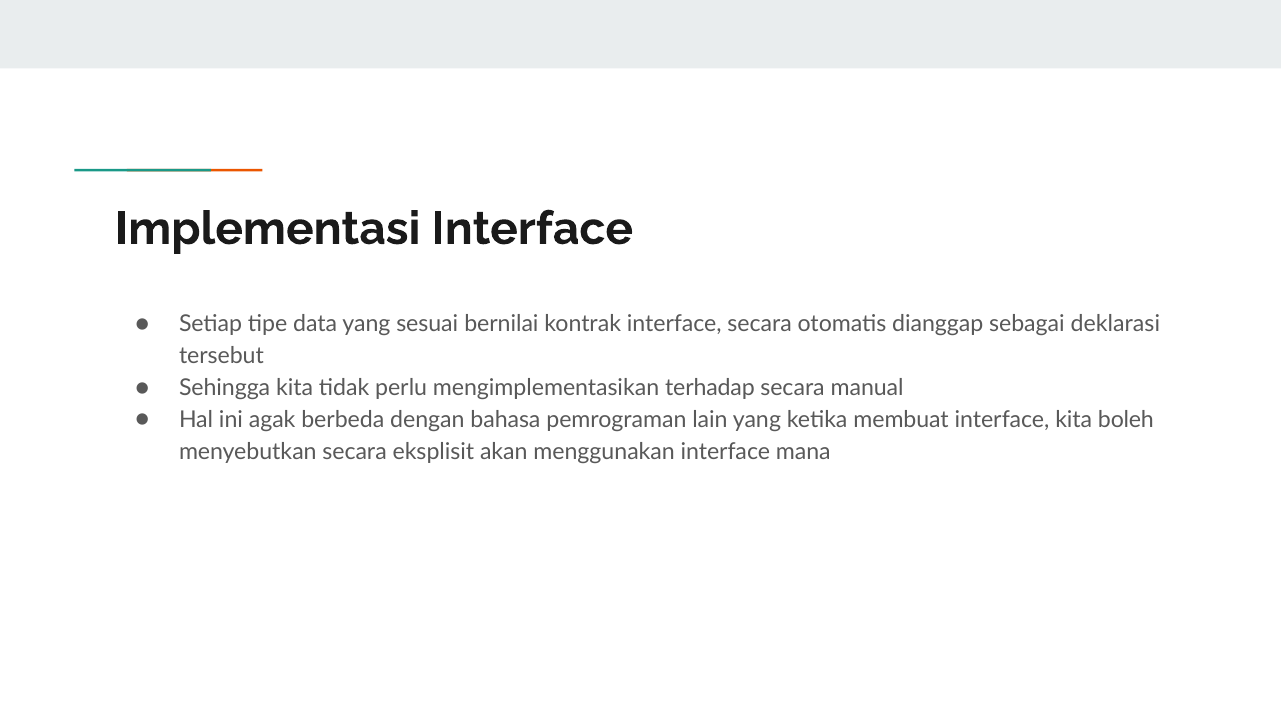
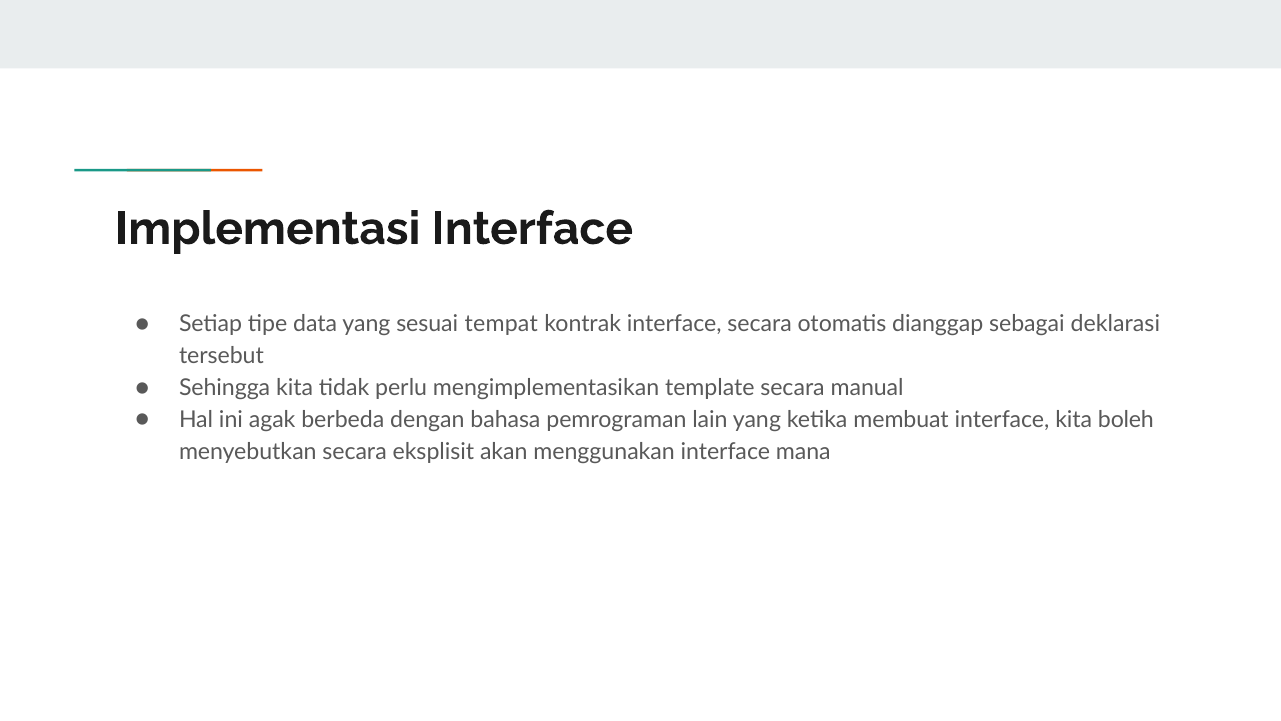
bernilai: bernilai -> tempat (501, 324)
terhadap: terhadap -> template (710, 388)
